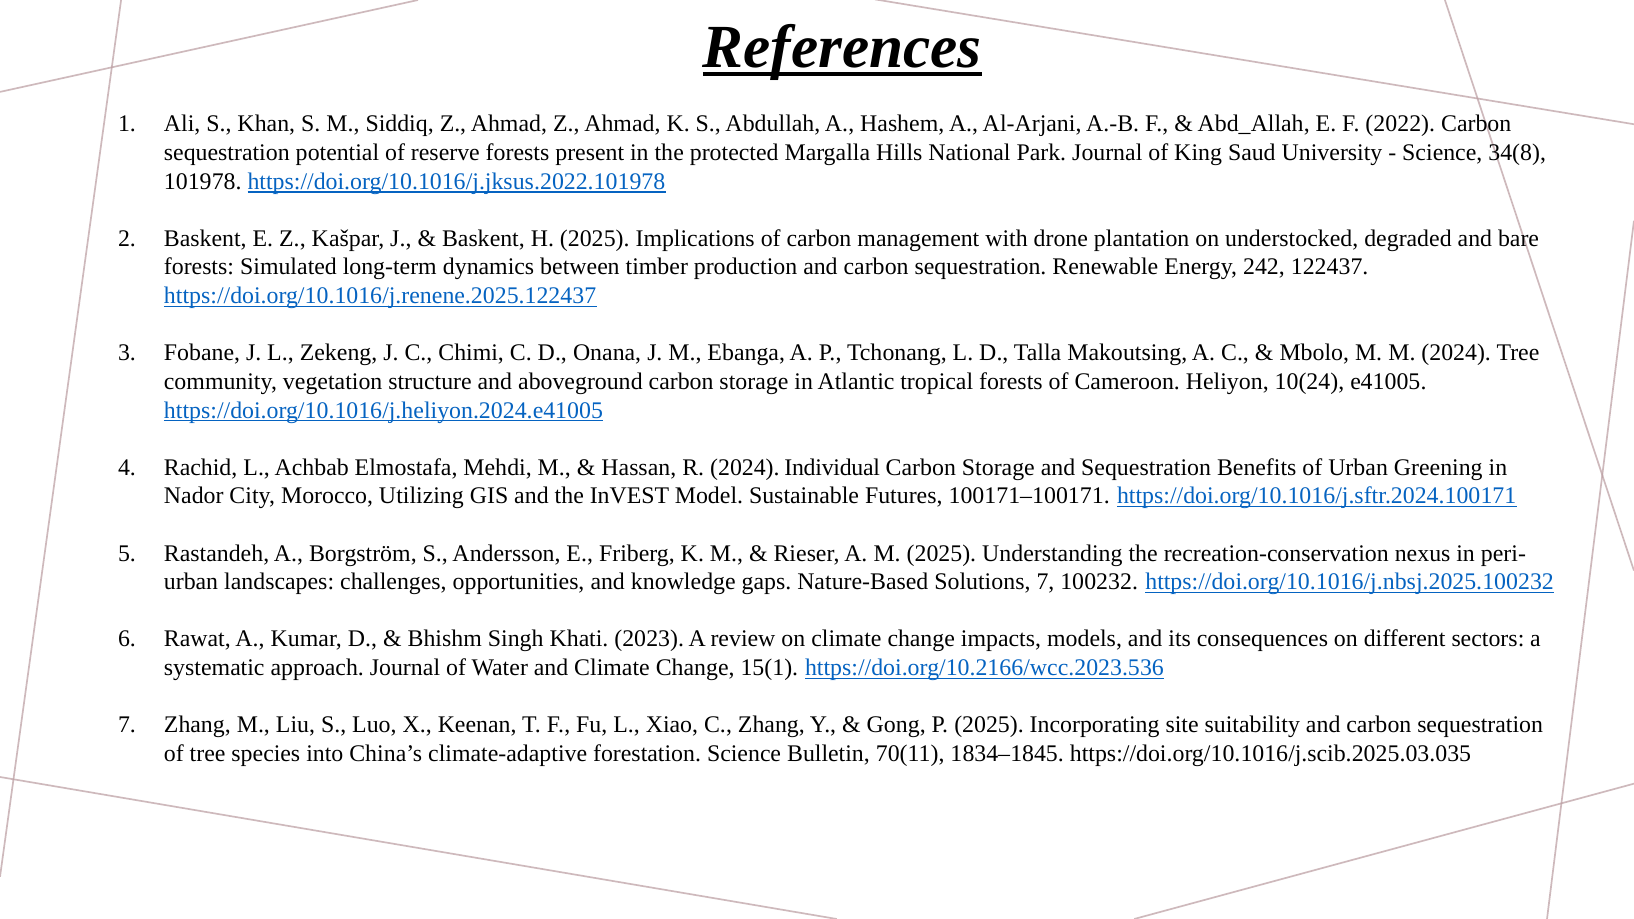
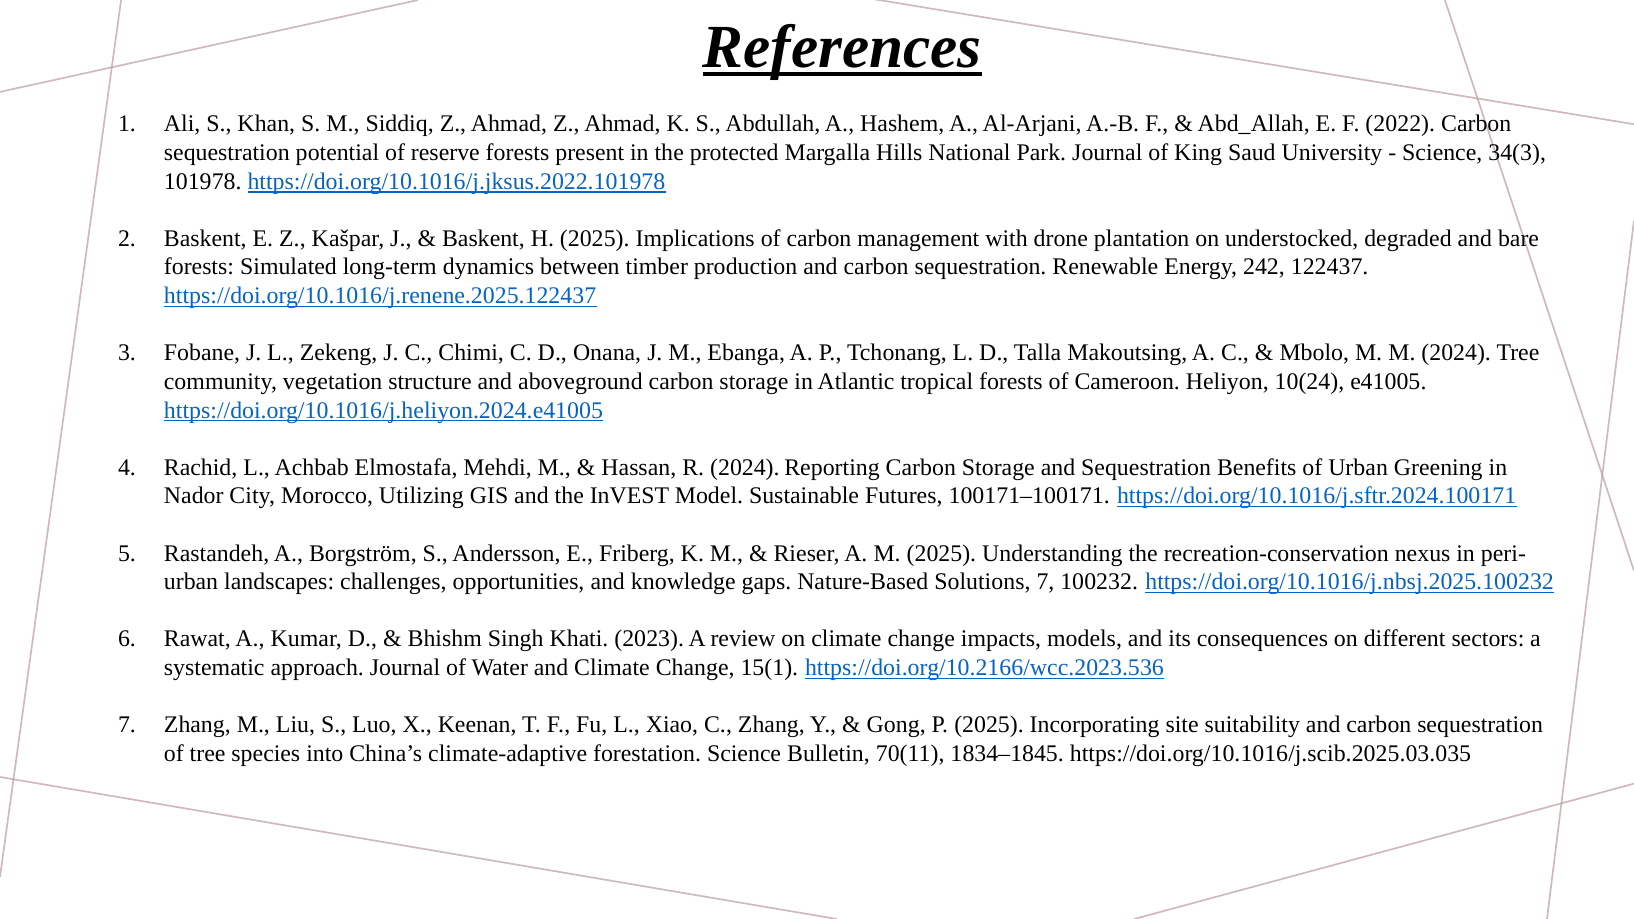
34(8: 34(8 -> 34(3 (1517, 153)
Individual: Individual -> Reporting (832, 467)
